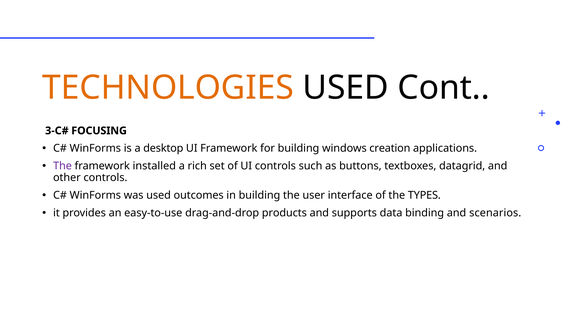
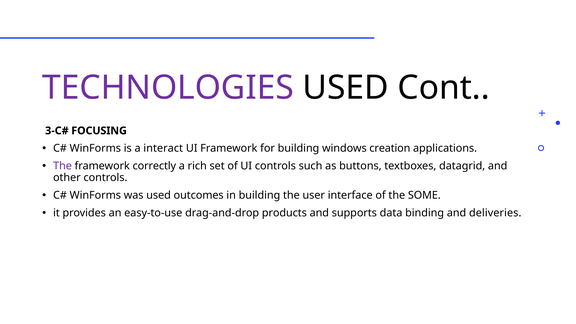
TECHNOLOGIES colour: orange -> purple (168, 88)
desktop: desktop -> interact (163, 148)
installed: installed -> correctly (154, 166)
TYPES: TYPES -> SOME (424, 195)
scenarios: scenarios -> deliveries (495, 213)
